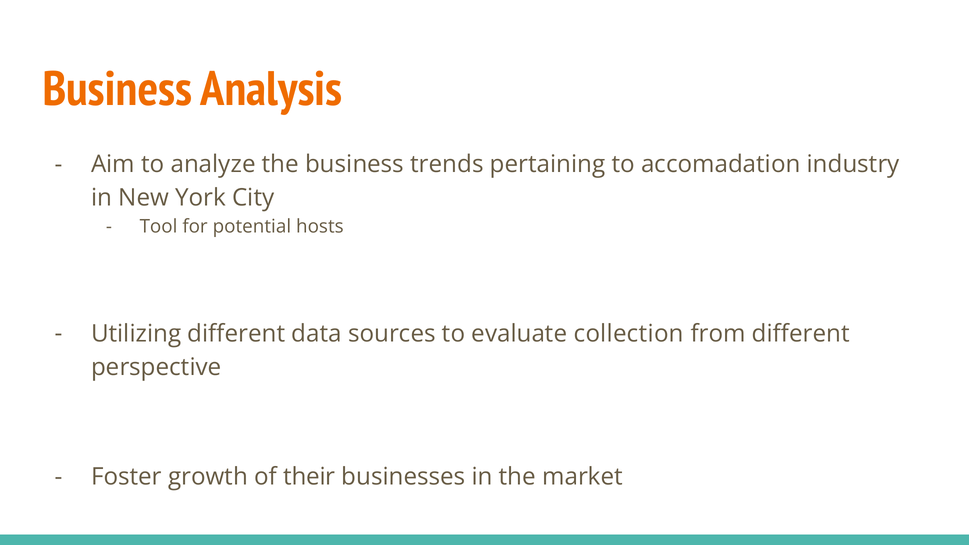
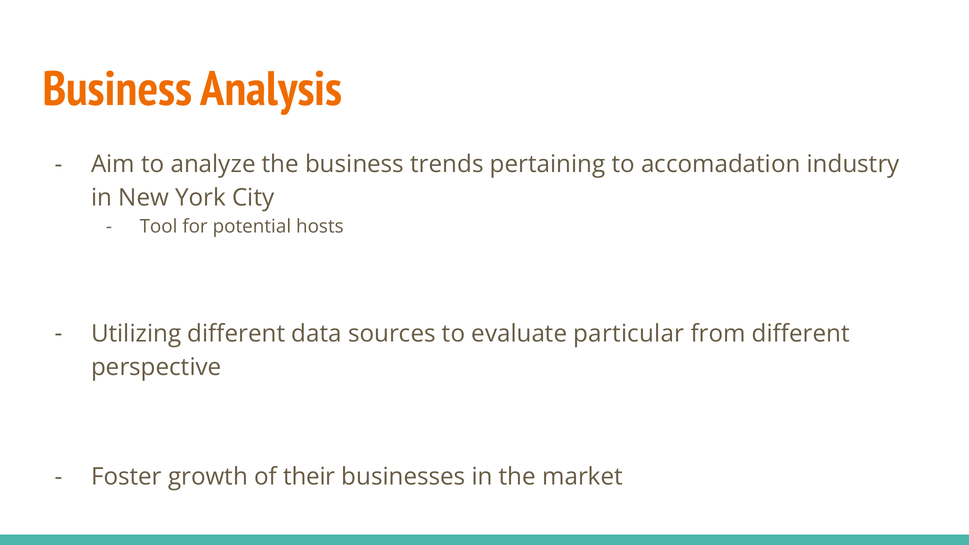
collection: collection -> particular (629, 334)
